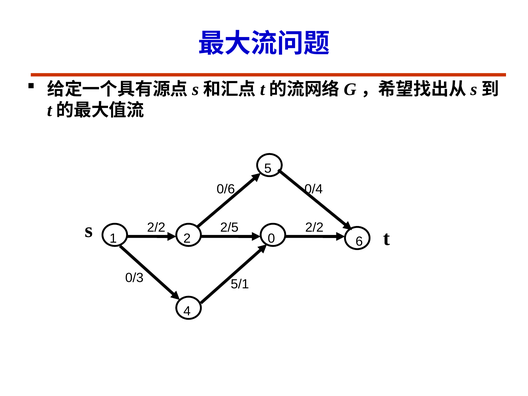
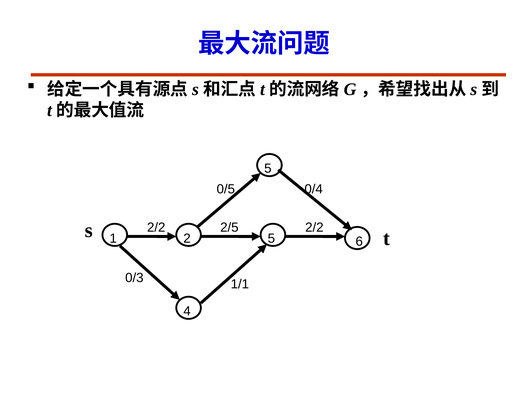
0/6: 0/6 -> 0/5 (226, 189)
2 0: 0 -> 5 (271, 238)
5/1: 5/1 -> 1/1 (240, 284)
